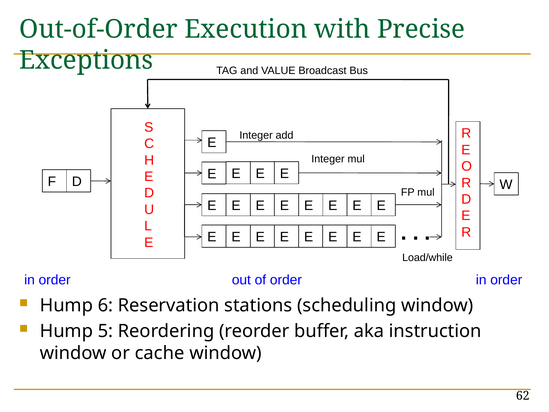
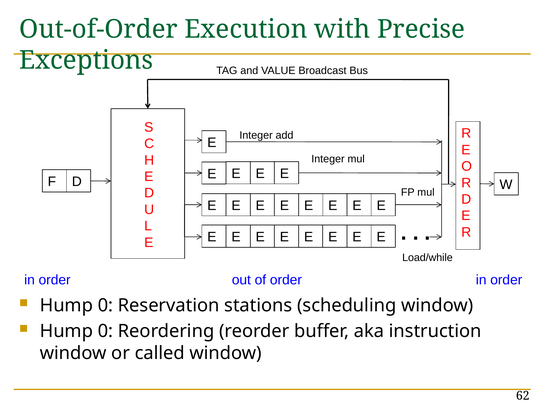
6: 6 -> 0 (105, 305)
5: 5 -> 0 (105, 331)
cache: cache -> called (160, 353)
